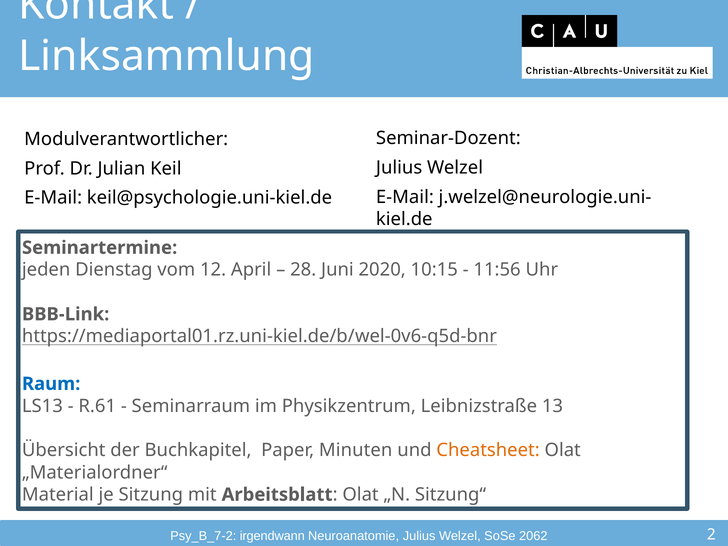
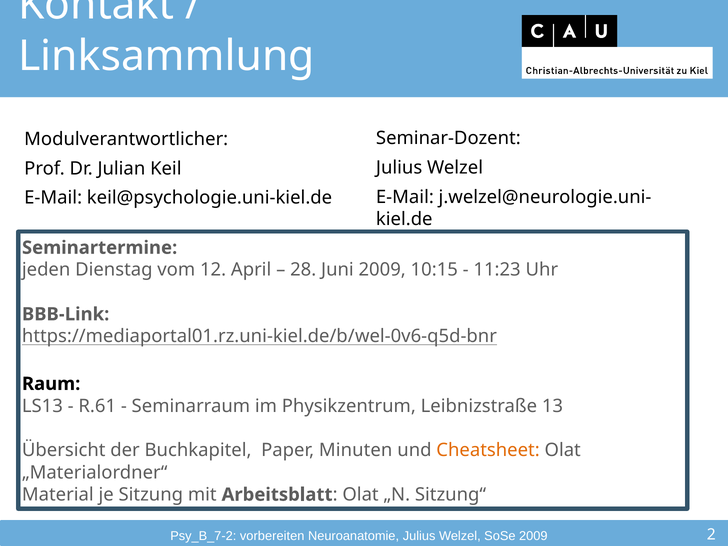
Juni 2020: 2020 -> 2009 (382, 270)
11:56: 11:56 -> 11:23 (497, 270)
Raum colour: blue -> black (51, 384)
irgendwann: irgendwann -> vorbereiten (272, 536)
SoSe 2062: 2062 -> 2009 (533, 536)
